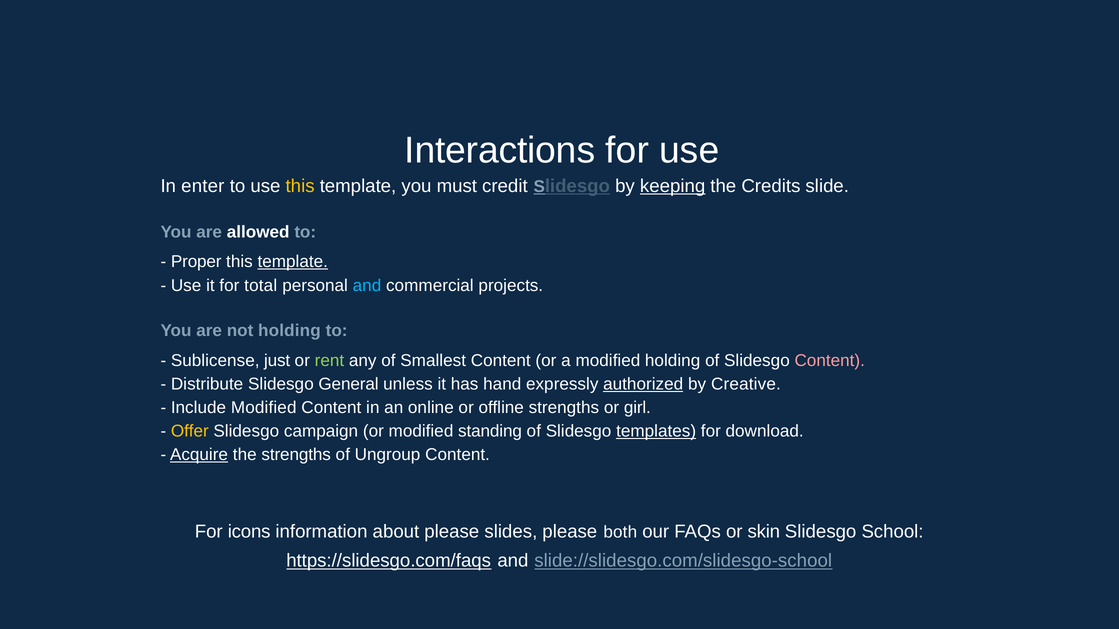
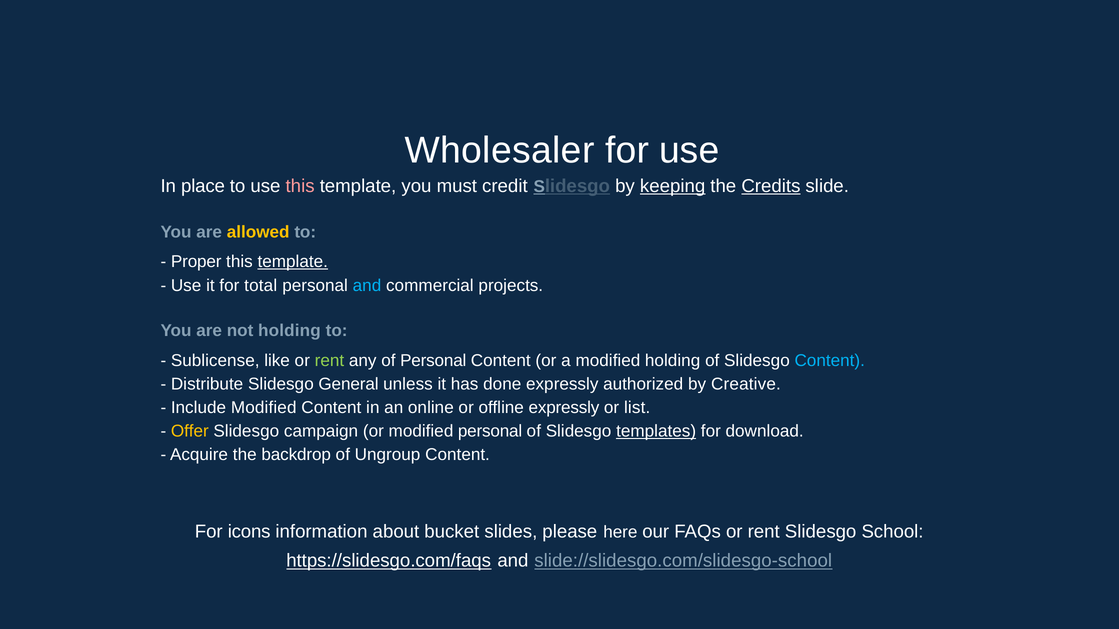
Interactions: Interactions -> Wholesaler (500, 150)
enter: enter -> place (203, 186)
this colour: yellow -> pink (300, 186)
Credits underline: none -> present (771, 186)
allowed colour: white -> yellow (258, 232)
just: just -> like (277, 361)
of Smallest: Smallest -> Personal (433, 361)
Content colour: pink -> light blue (830, 361)
hand: hand -> done (502, 384)
authorized underline: present -> none (643, 384)
offline strengths: strengths -> expressly (564, 408)
girl: girl -> list (637, 408)
modified standing: standing -> personal (490, 431)
Acquire underline: present -> none (199, 455)
the strengths: strengths -> backdrop (296, 455)
about please: please -> bucket (452, 532)
both: both -> here (620, 532)
FAQs or skin: skin -> rent (764, 532)
